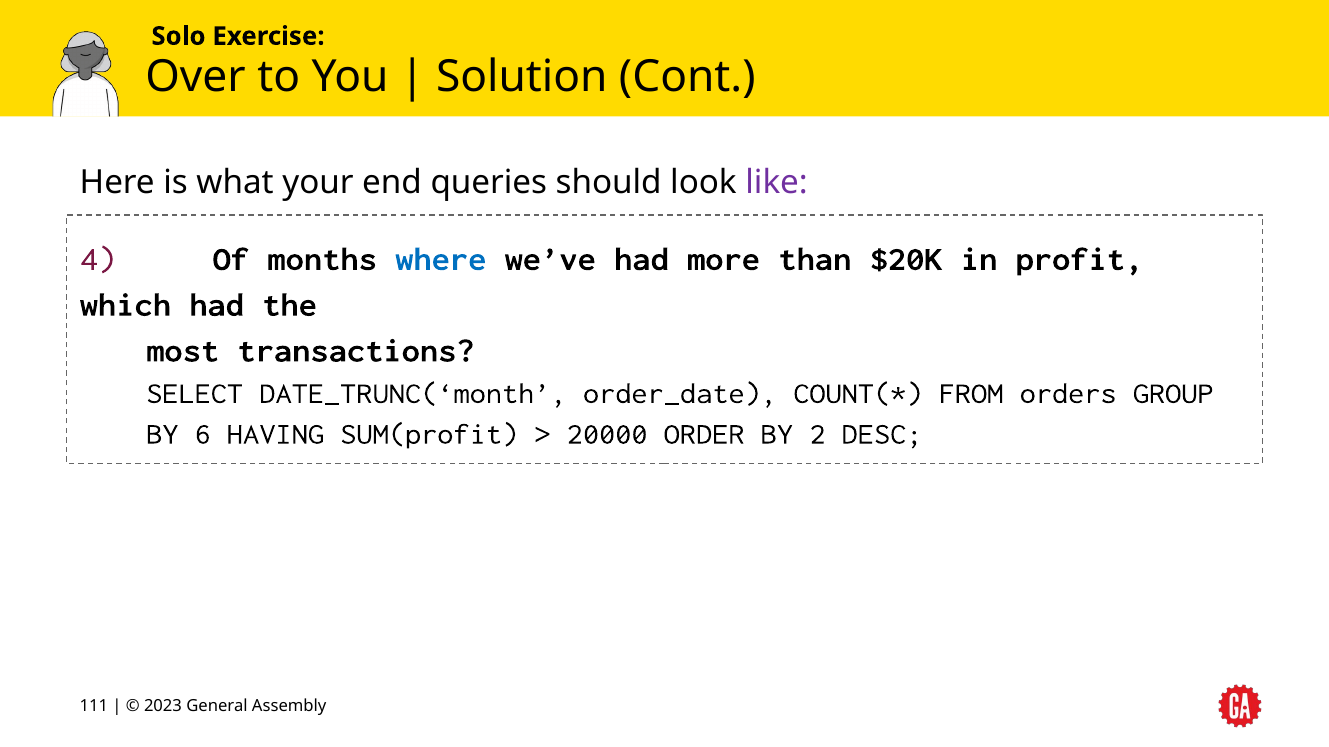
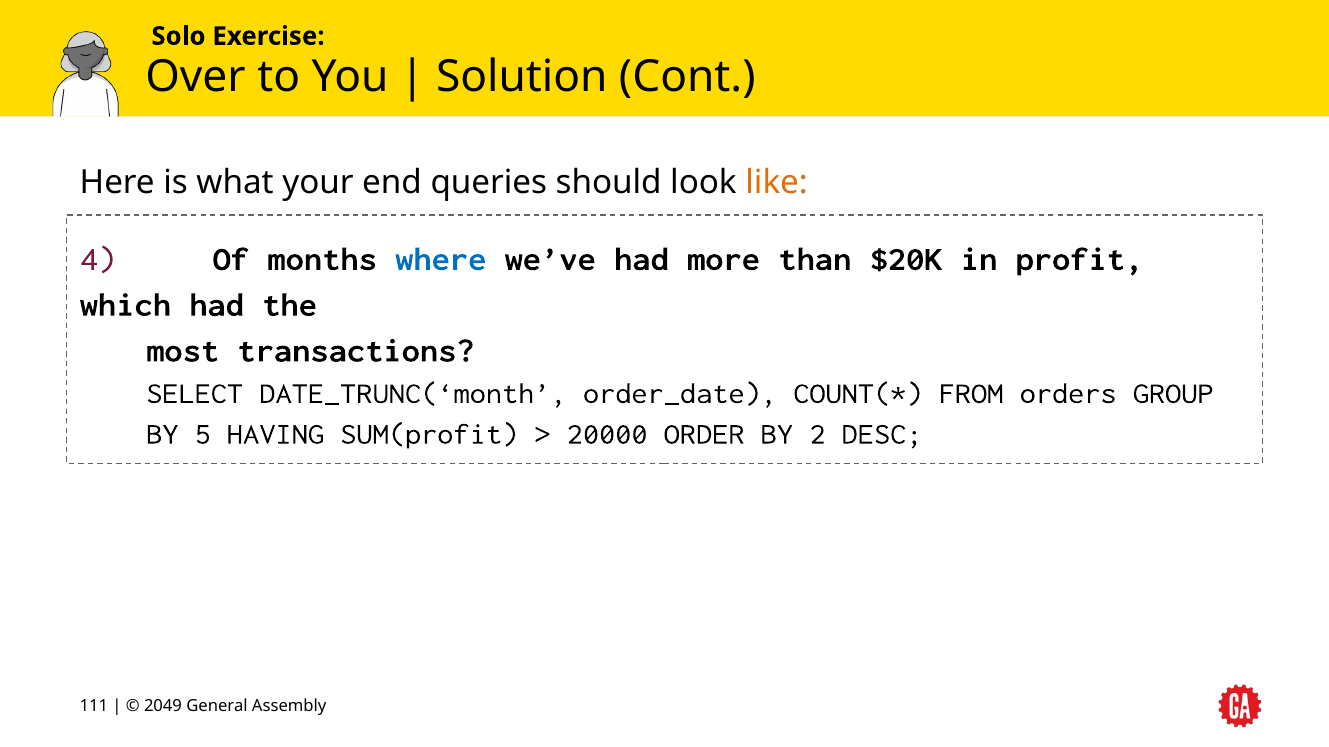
like colour: purple -> orange (777, 183)
6: 6 -> 5 (203, 434)
2023: 2023 -> 2049 (163, 706)
